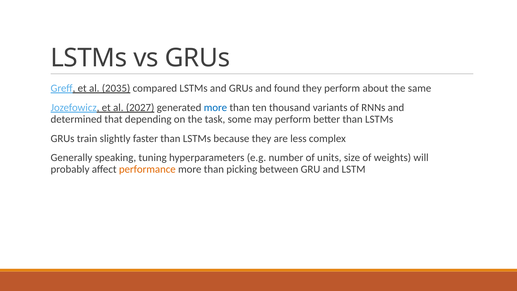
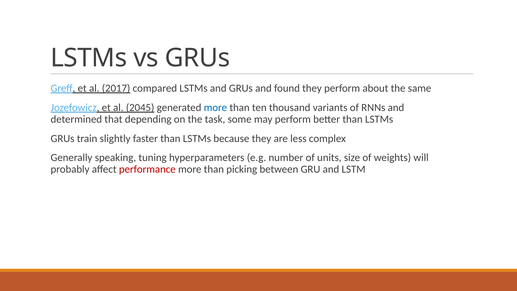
2035: 2035 -> 2017 (116, 88)
2027: 2027 -> 2045 (140, 108)
performance colour: orange -> red (147, 169)
